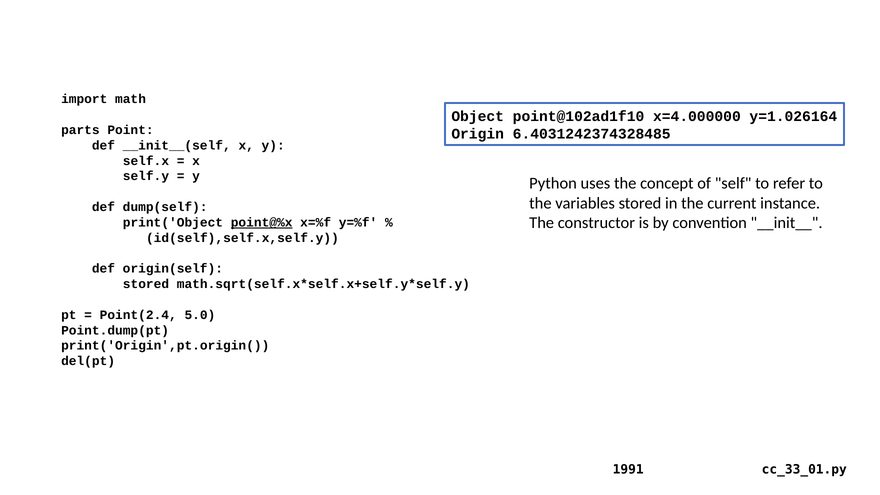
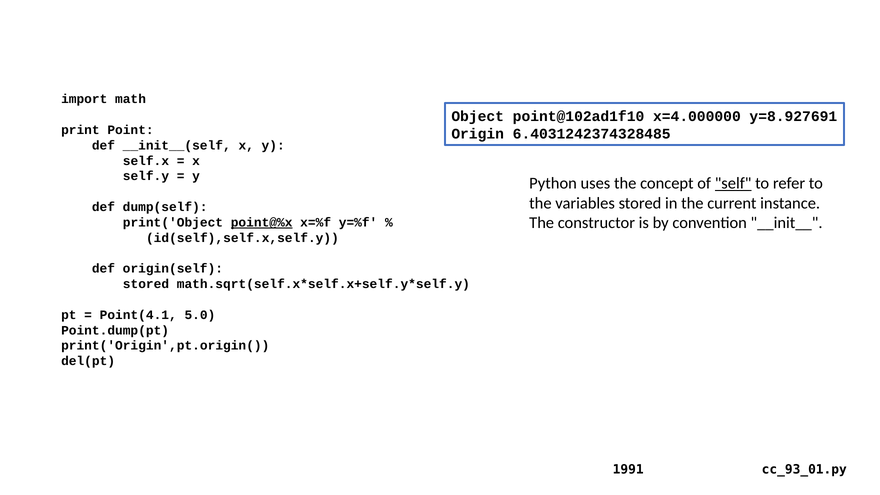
y=1.026164: y=1.026164 -> y=8.927691 (793, 116)
parts: parts -> print (80, 130)
self underline: none -> present (733, 183)
Point(2.4: Point(2.4 -> Point(4.1 (138, 315)
cc_33_01.py: cc_33_01.py -> cc_93_01.py (804, 469)
